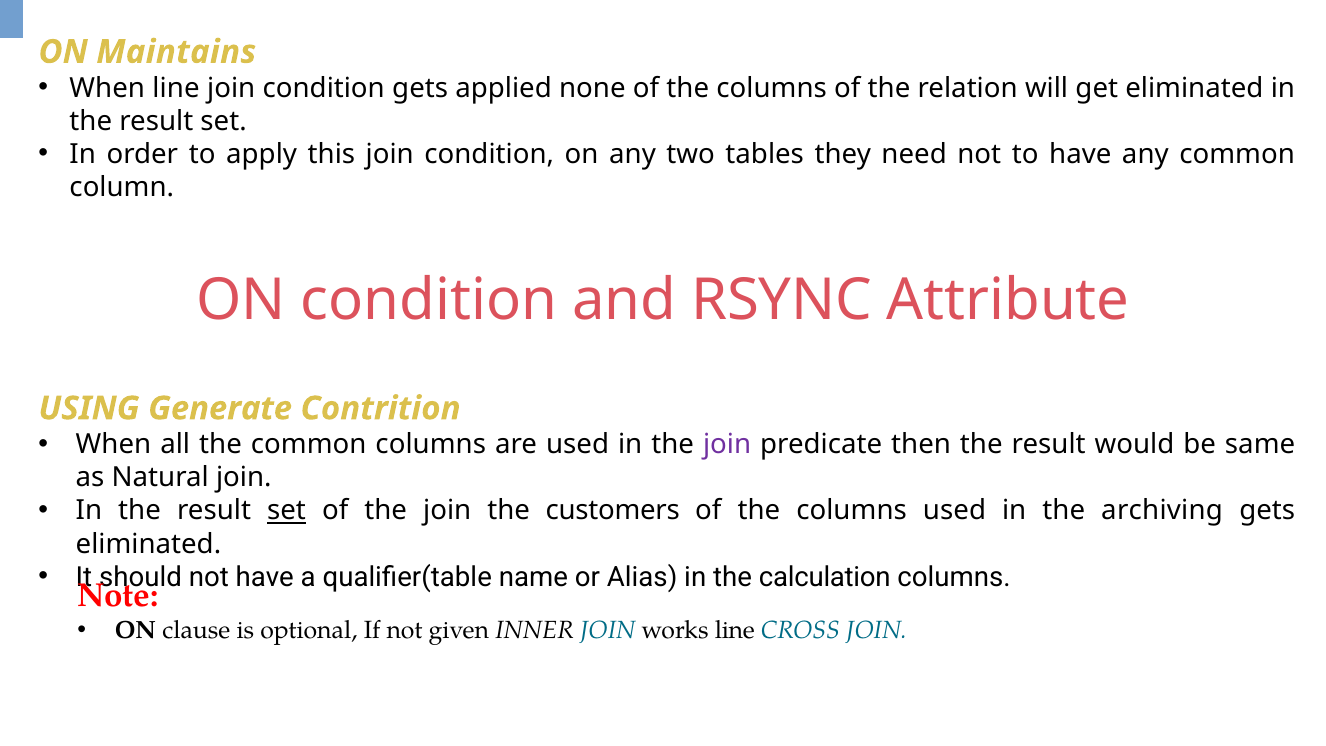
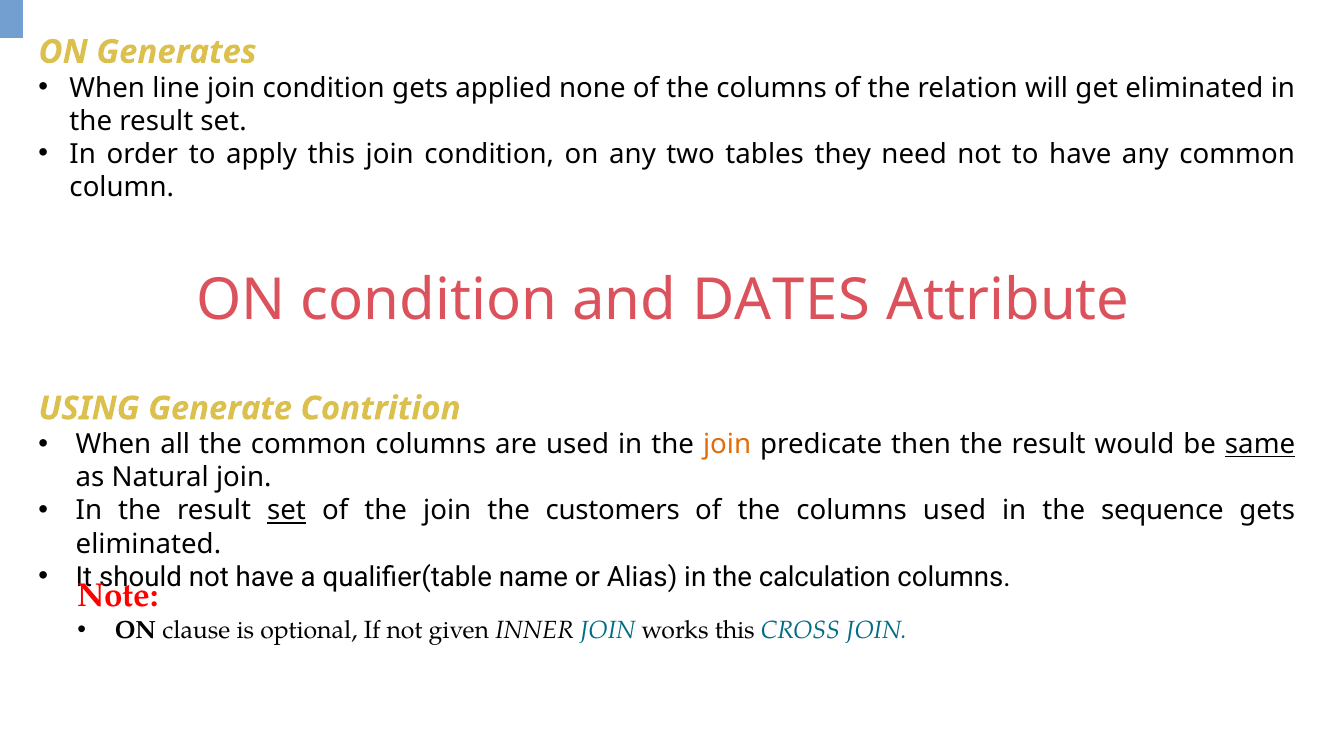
Maintains: Maintains -> Generates (176, 52)
RSYNC: RSYNC -> DATES (781, 301)
join colour: purple -> orange (727, 444)
same underline: none -> present (1260, 444)
archiving: archiving -> sequence (1162, 511)
works line: line -> this (735, 630)
